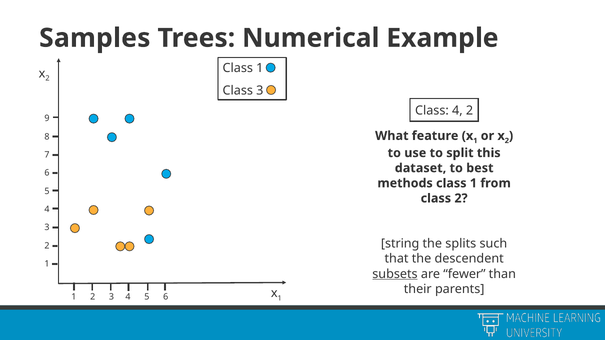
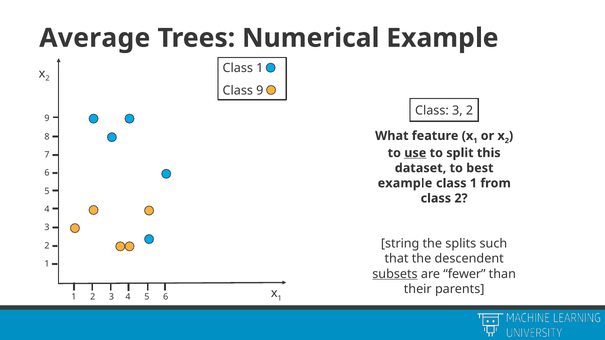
Samples: Samples -> Average (95, 38)
Class 3: 3 -> 9 (260, 91)
Class 4: 4 -> 3 (457, 111)
use underline: none -> present (415, 153)
methods: methods -> example (405, 183)
